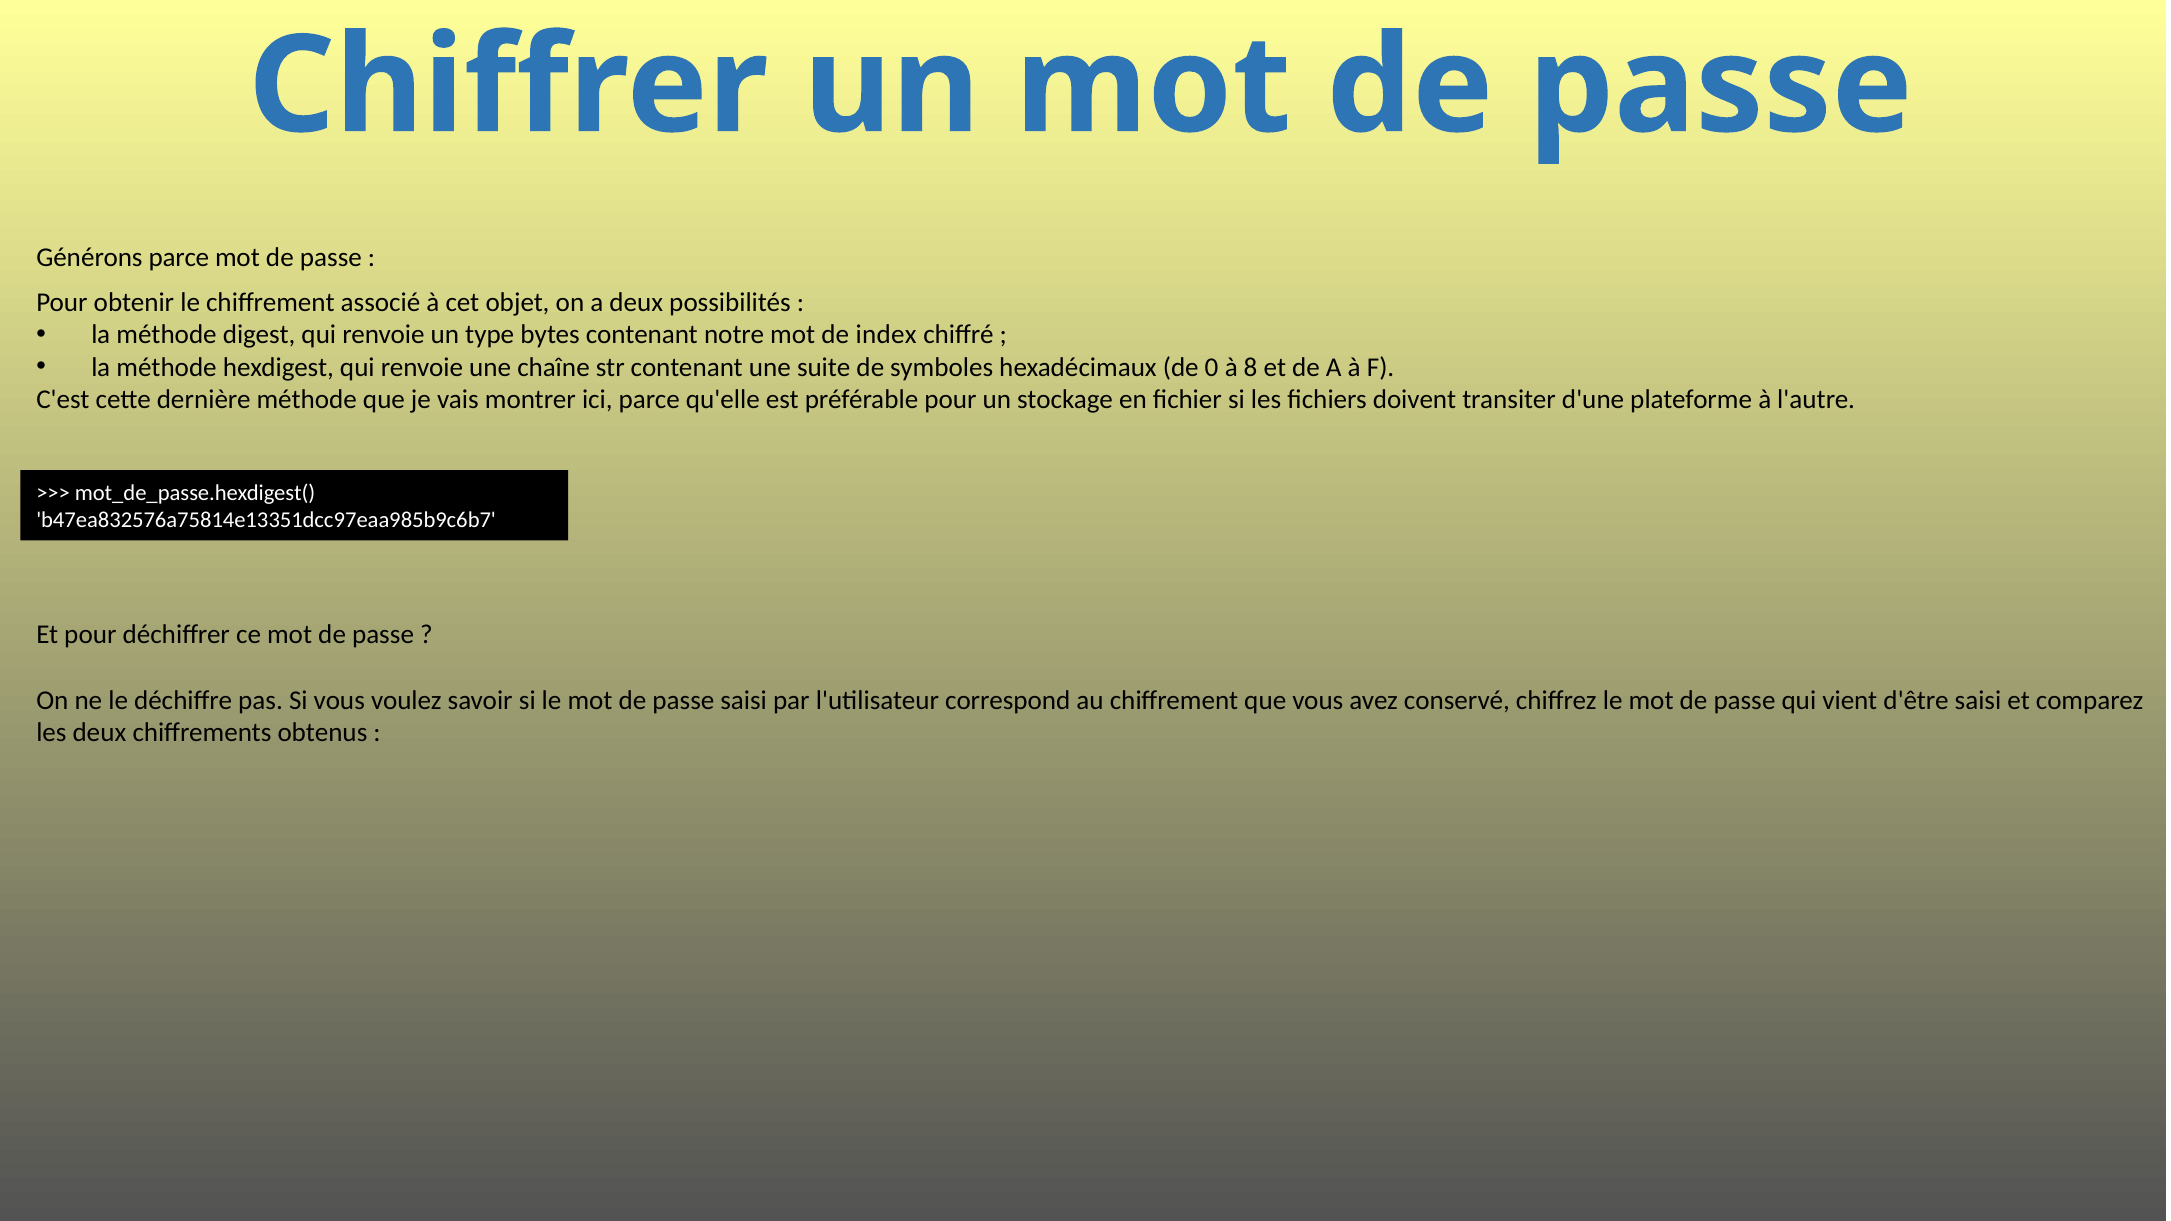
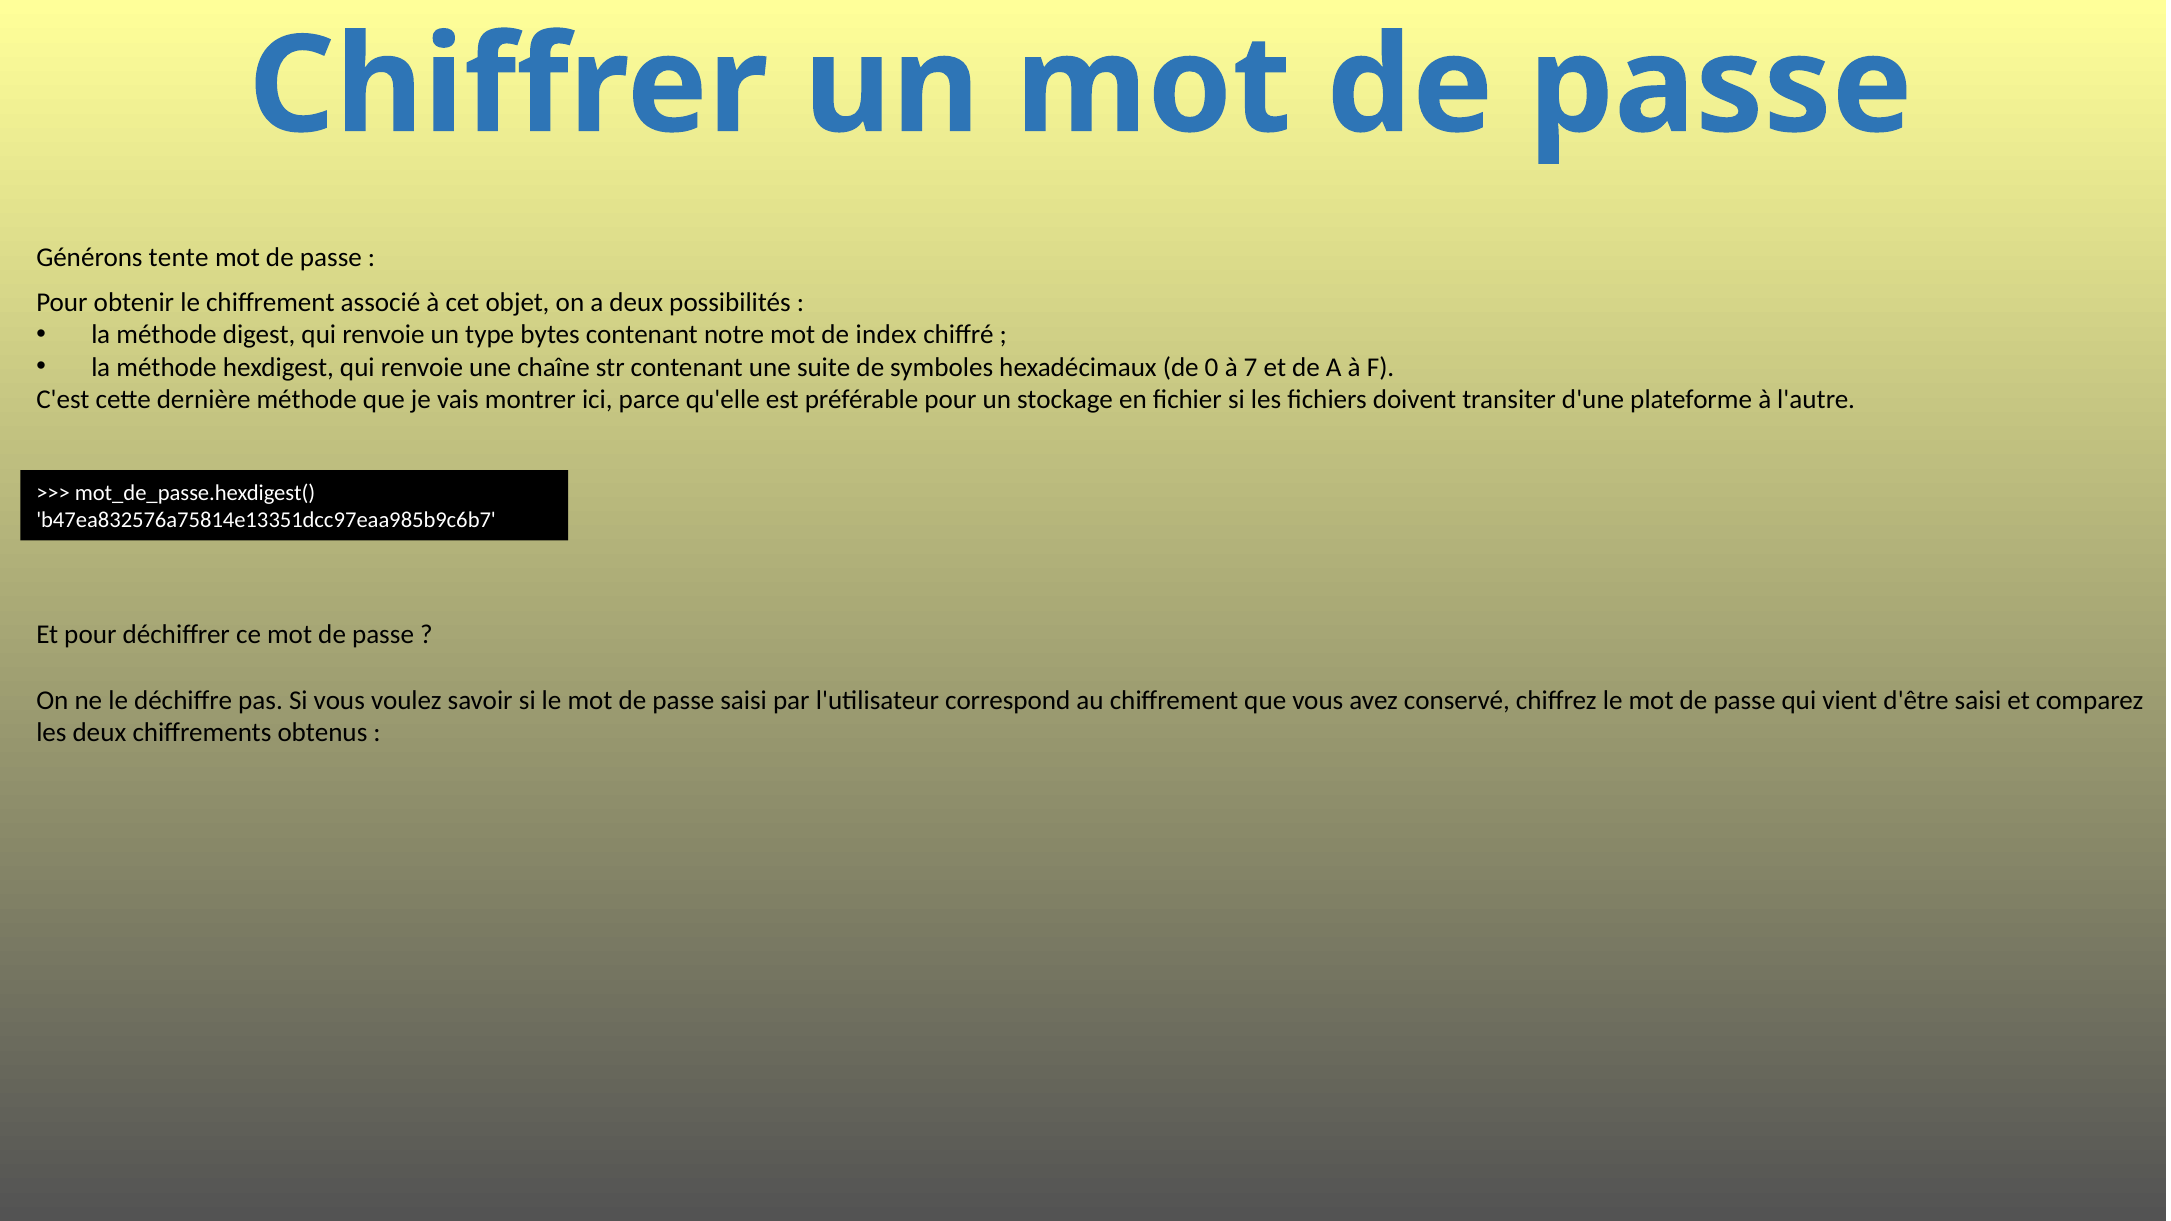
Générons parce: parce -> tente (179, 258)
8: 8 -> 7 (1251, 367)
